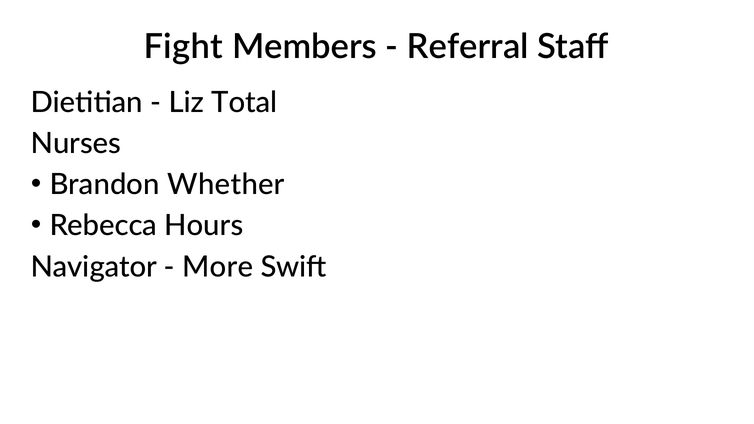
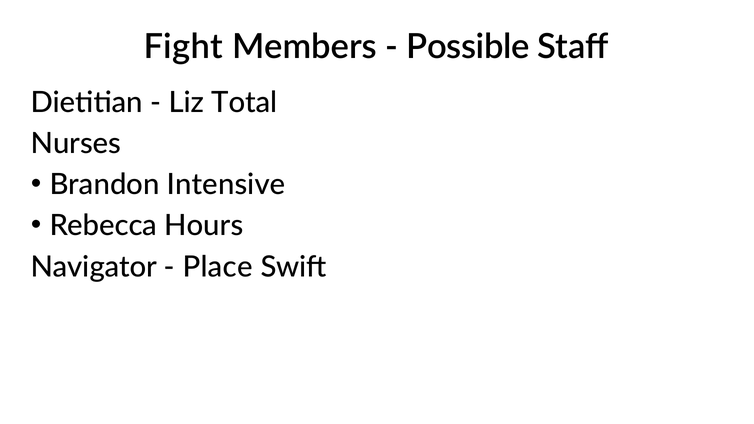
Referral: Referral -> Possible (468, 47)
Whether: Whether -> Intensive (226, 185)
More: More -> Place (218, 267)
